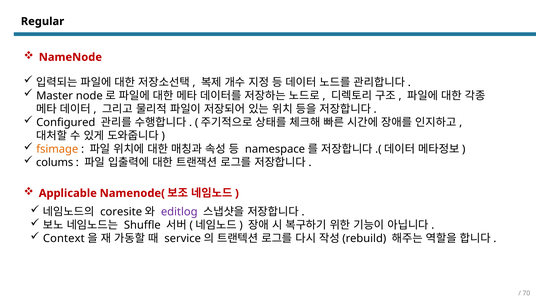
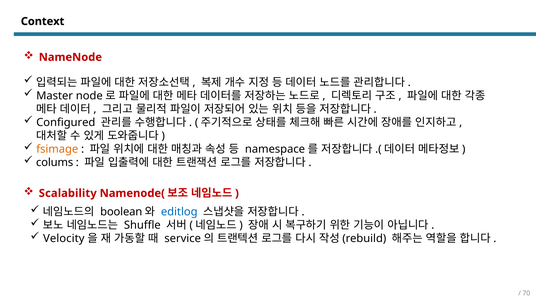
Regular: Regular -> Context (43, 21)
Applicable: Applicable -> Scalability (68, 194)
coresite: coresite -> boolean (121, 212)
editlog colour: purple -> blue (179, 212)
Context: Context -> Velocity (64, 239)
